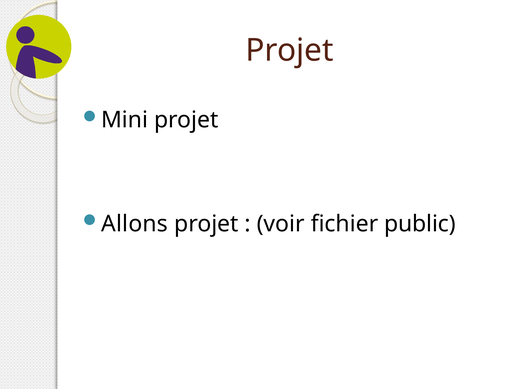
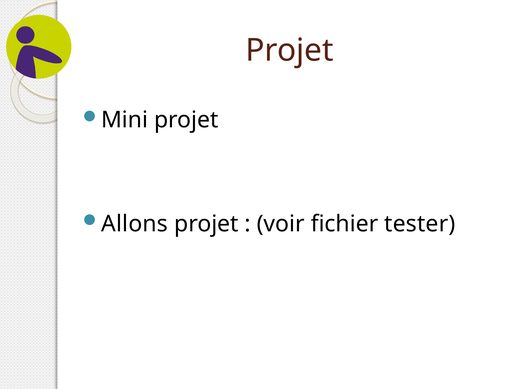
public: public -> tester (420, 223)
